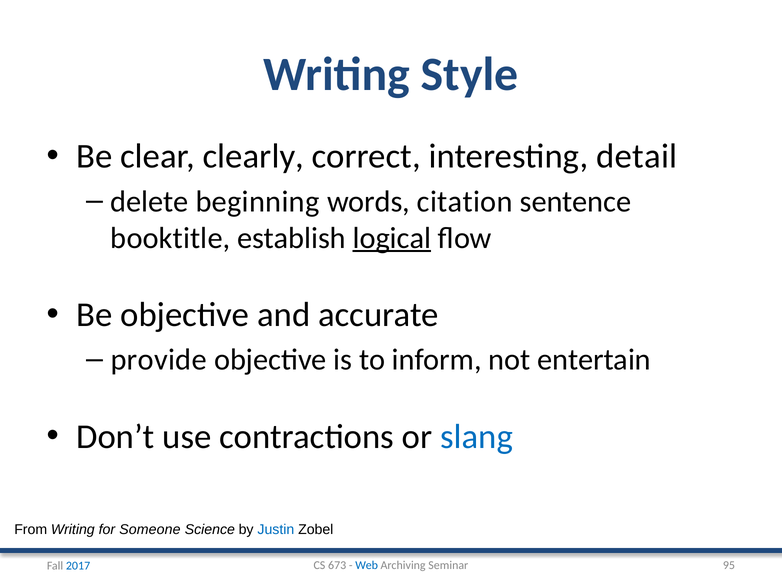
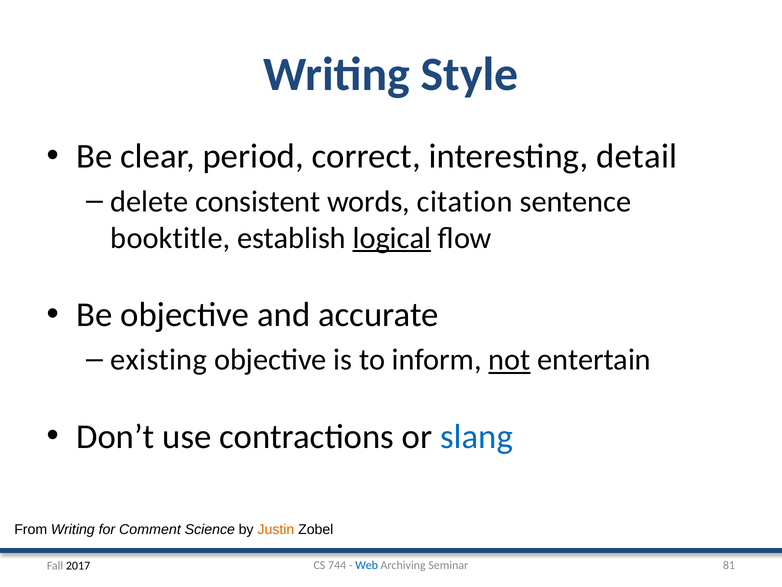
clearly: clearly -> period (253, 156)
beginning: beginning -> consistent (258, 201)
provide: provide -> existing (159, 360)
not underline: none -> present (510, 360)
Someone: Someone -> Comment (150, 529)
Justin colour: blue -> orange (276, 529)
673: 673 -> 744 (337, 565)
95: 95 -> 81 (729, 565)
2017 colour: blue -> black (78, 565)
